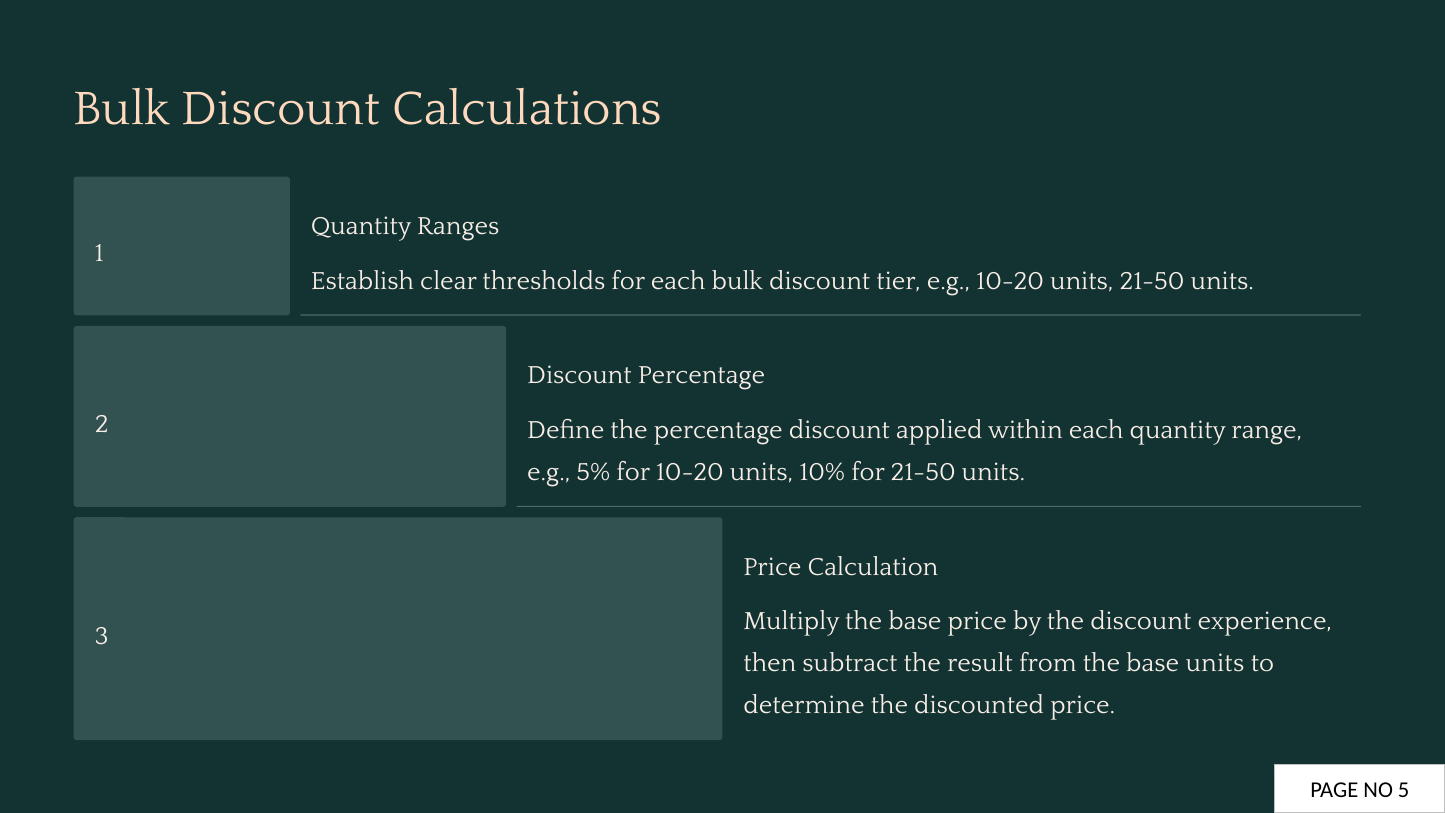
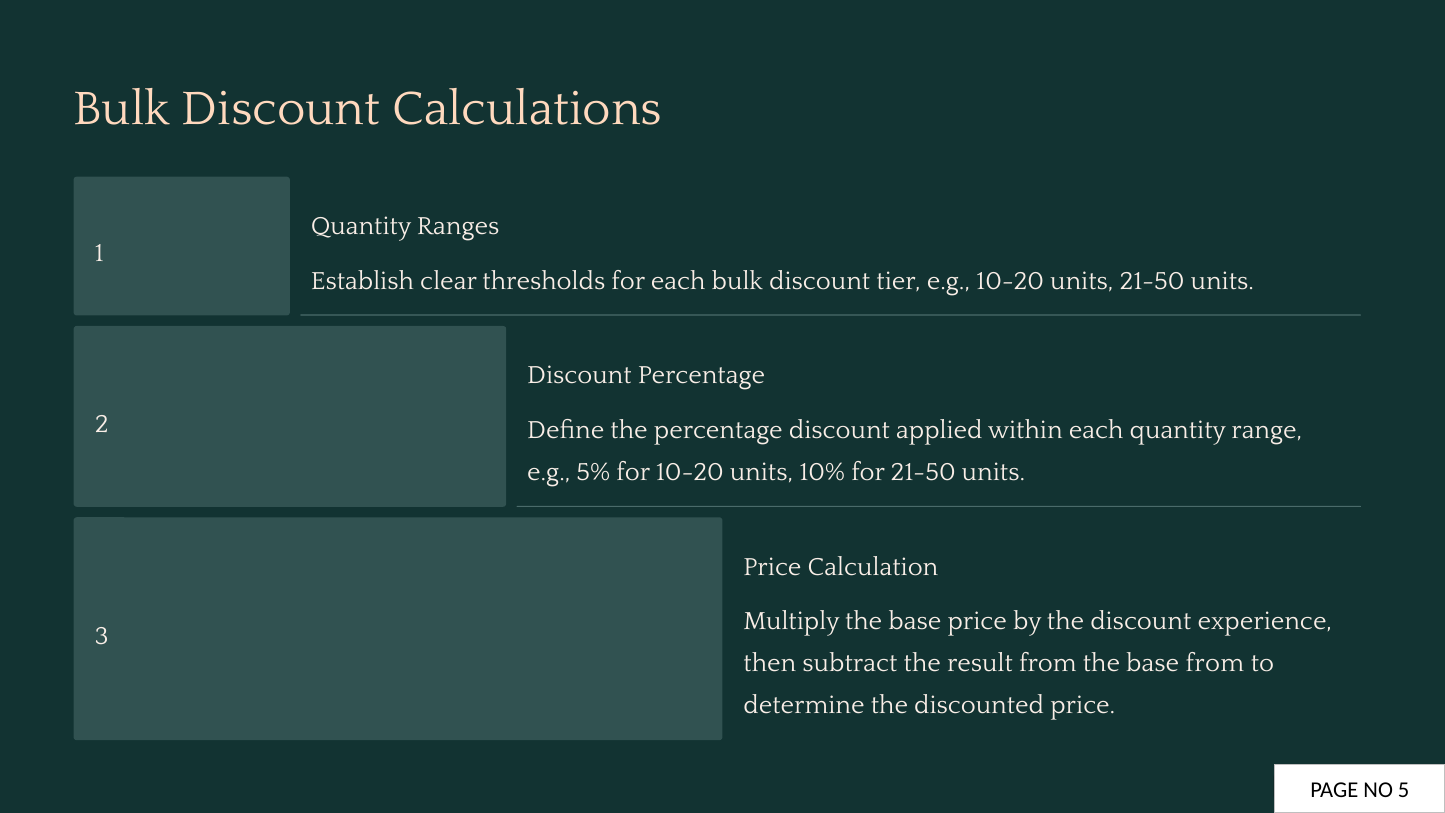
base units: units -> from (1215, 663)
